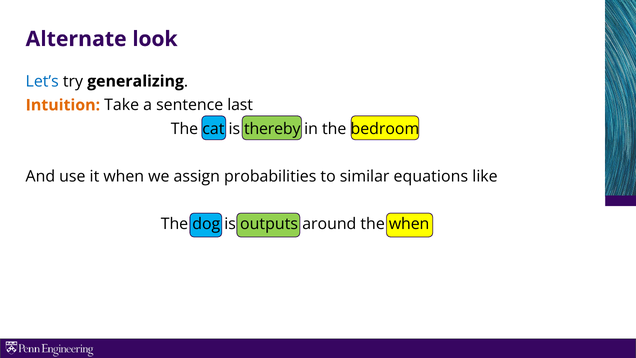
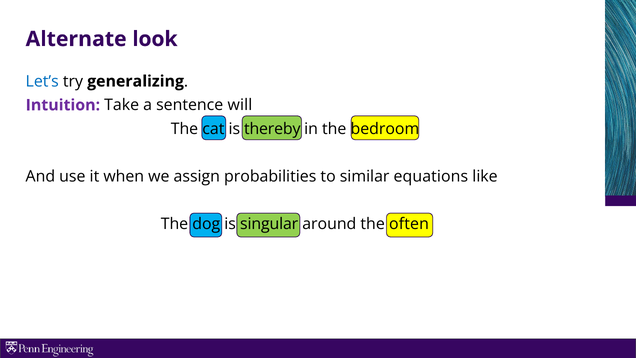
Intuition colour: orange -> purple (63, 105)
last: last -> will (240, 105)
outputs: outputs -> singular (269, 224)
the when: when -> often (409, 224)
